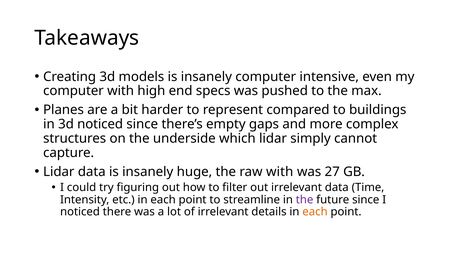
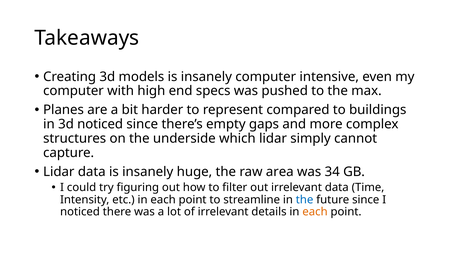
raw with: with -> area (280, 172)
27: 27 -> 34 (332, 172)
the colour: purple -> blue (305, 200)
